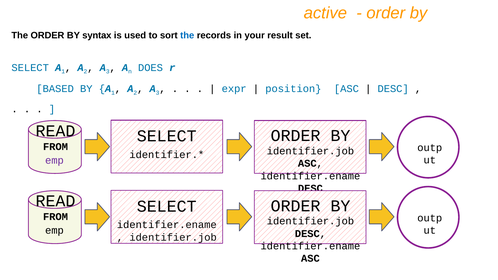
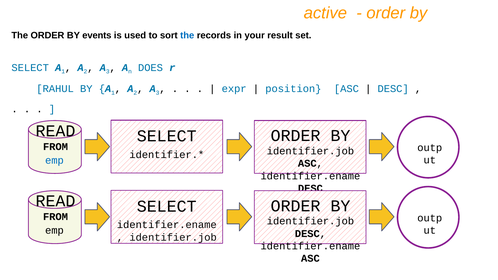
syntax: syntax -> events (97, 36)
BASED: BASED -> RAHUL (55, 89)
emp colour: purple -> blue (54, 160)
